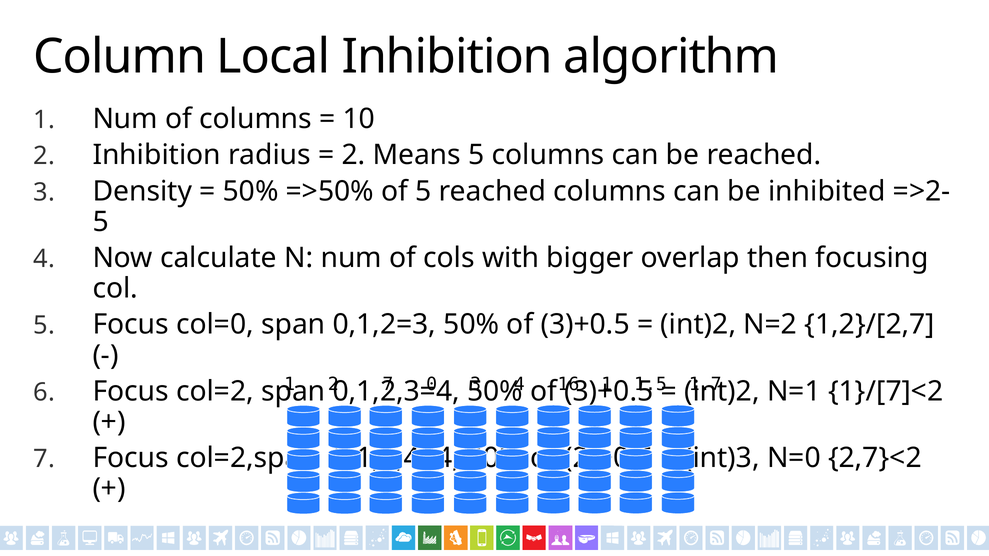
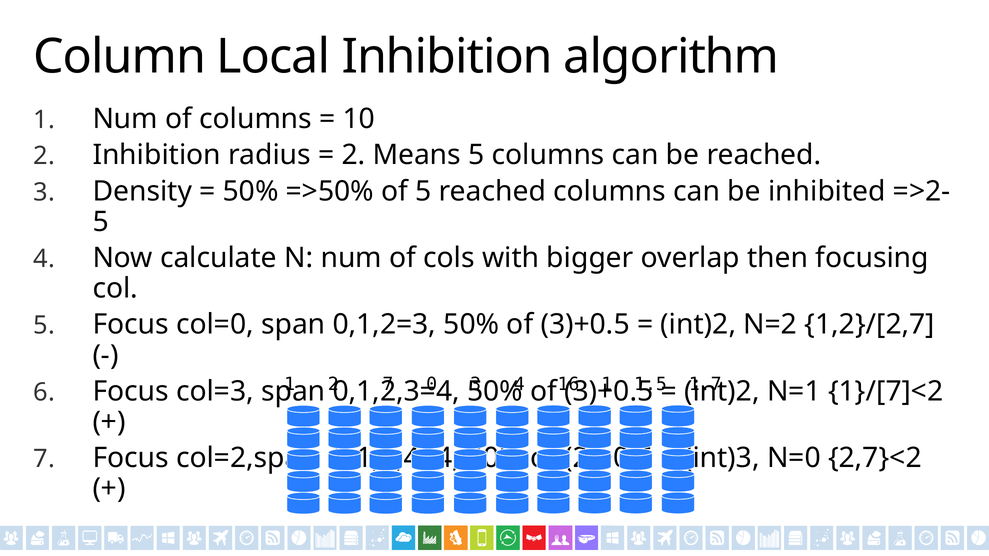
col=2: col=2 -> col=3 (215, 392)
